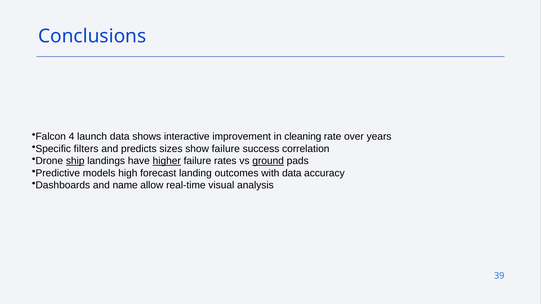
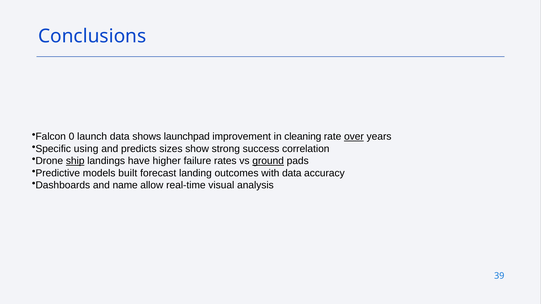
4: 4 -> 0 (72, 137)
interactive: interactive -> launchpad (187, 137)
over underline: none -> present (354, 137)
filters: filters -> using (86, 149)
show failure: failure -> strong (226, 149)
higher underline: present -> none (167, 161)
high: high -> built (128, 173)
